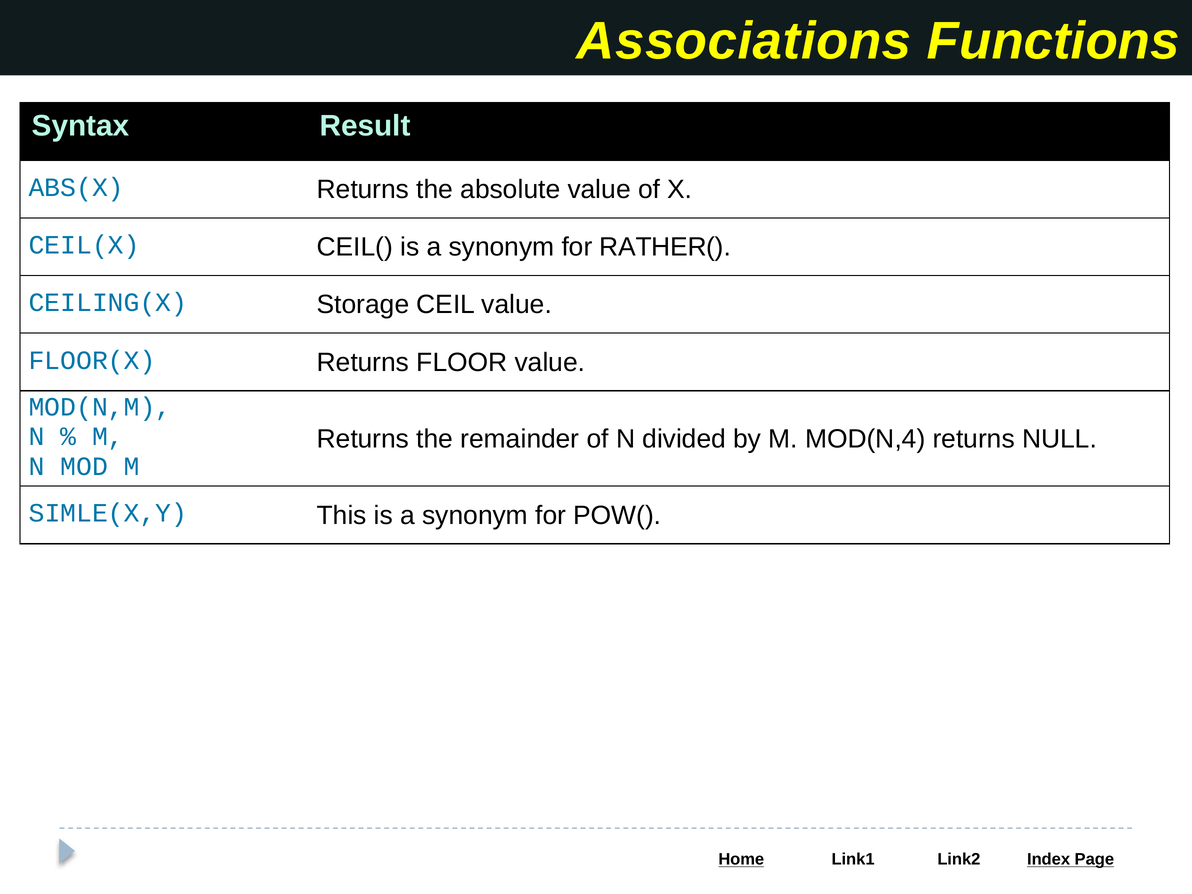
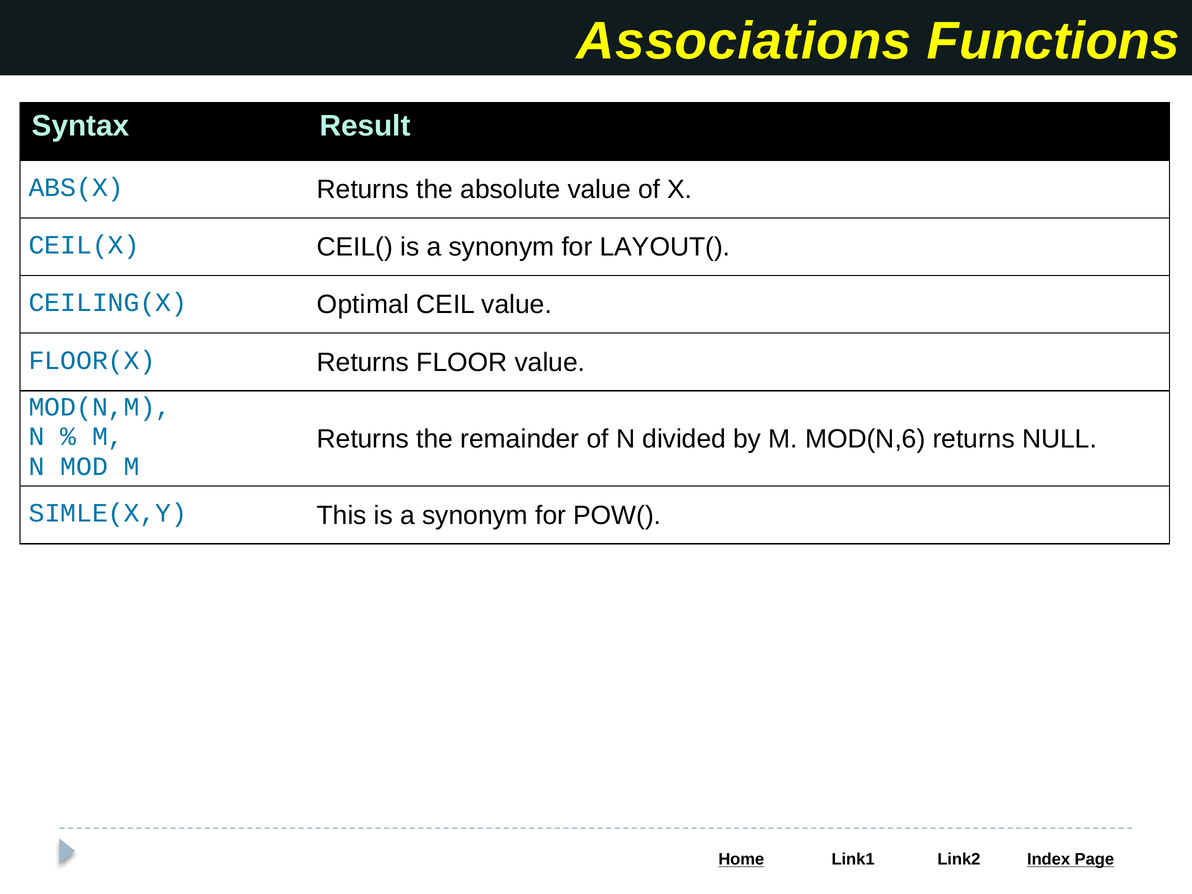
RATHER(: RATHER( -> LAYOUT( (665, 247)
Storage: Storage -> Optimal (363, 305)
MOD(N,4: MOD(N,4 -> MOD(N,6 (865, 439)
